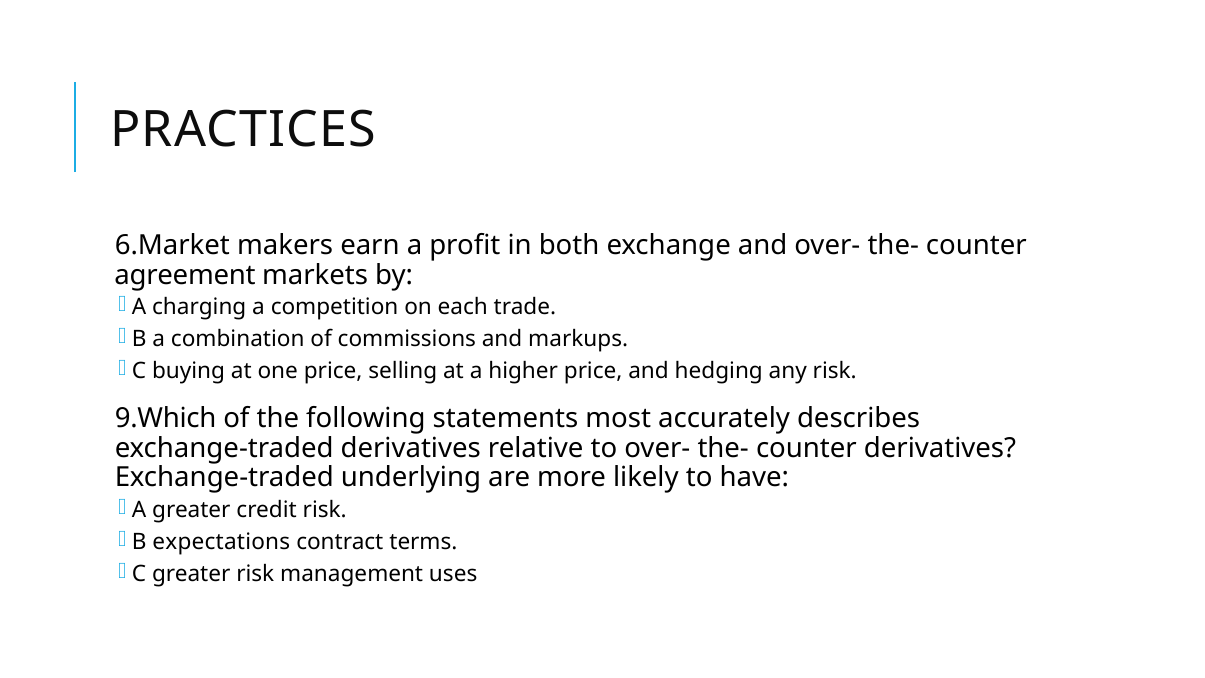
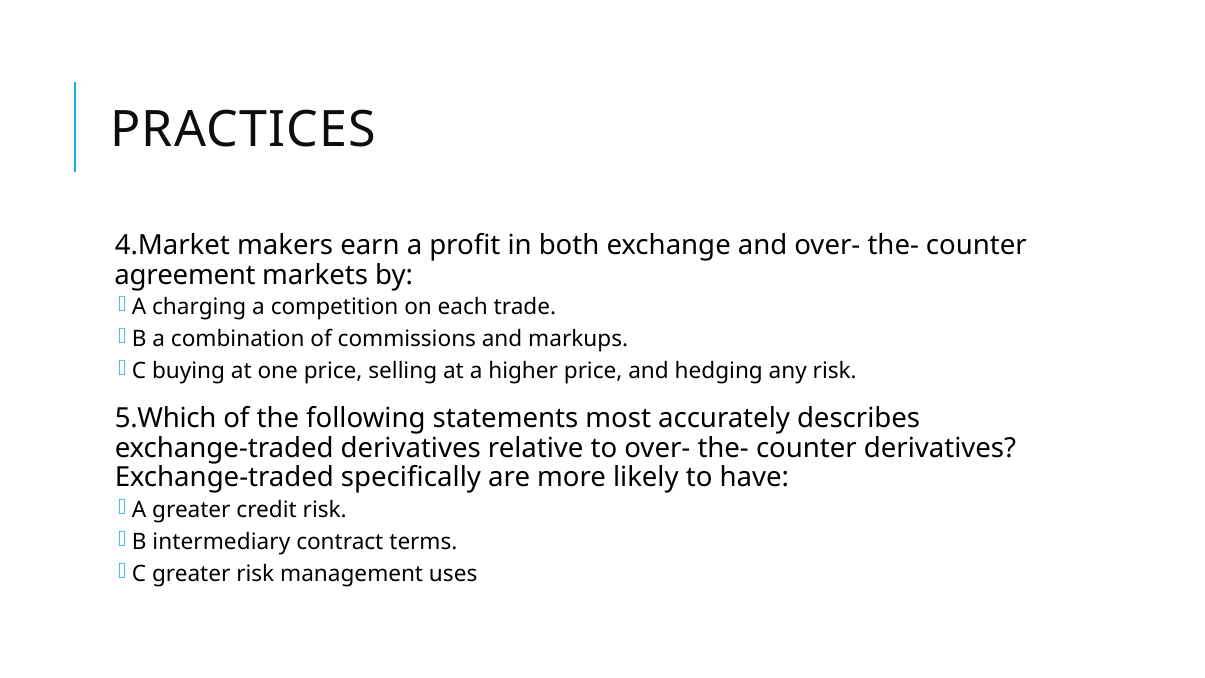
6.Market: 6.Market -> 4.Market (172, 245)
9.Which: 9.Which -> 5.Which (166, 418)
underlying: underlying -> specifically (411, 478)
expectations: expectations -> intermediary (221, 542)
